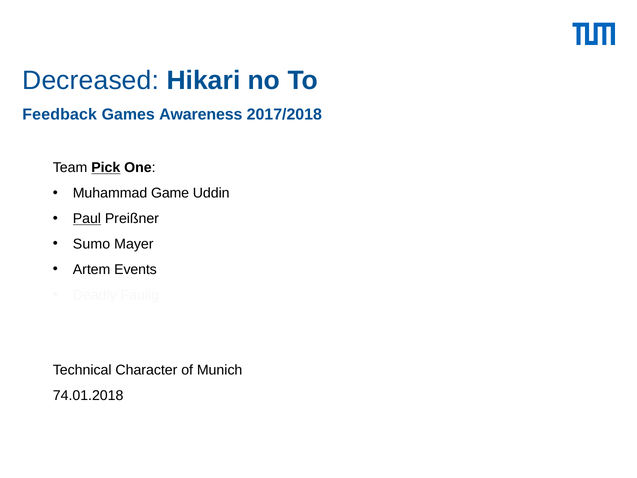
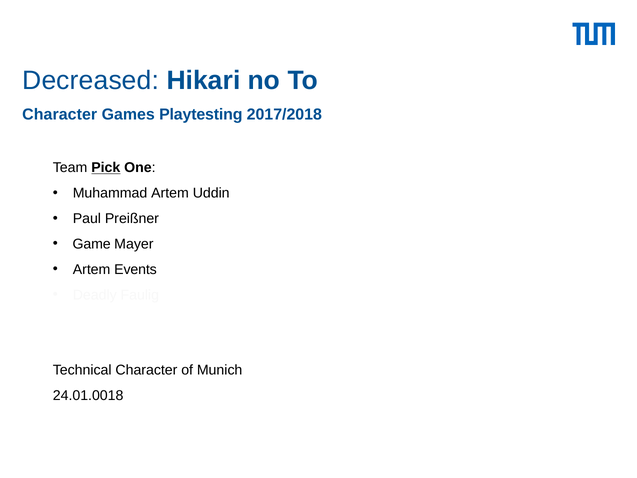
Feedback: Feedback -> Character (60, 115)
Awareness: Awareness -> Playtesting (201, 115)
Muhammad Game: Game -> Artem (170, 193)
Paul underline: present -> none (87, 219)
Sumo: Sumo -> Game (92, 244)
74.01.2018: 74.01.2018 -> 24.01.0018 (88, 396)
